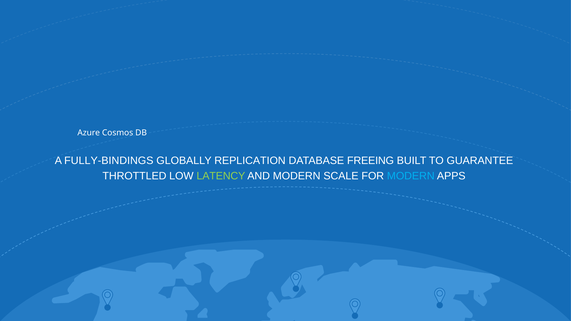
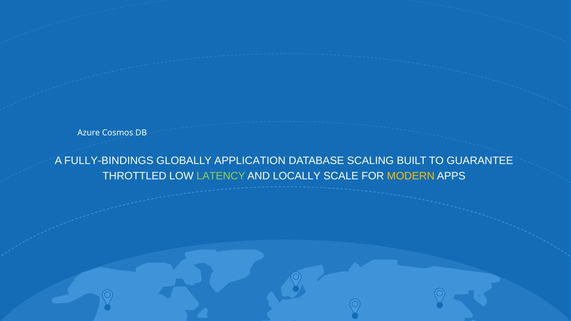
REPLICATION: REPLICATION -> APPLICATION (250, 161)
FREEING: FREEING -> SCALING (370, 161)
AND MODERN: MODERN -> LOCALLY (297, 176)
MODERN colour: light blue -> yellow (411, 176)
